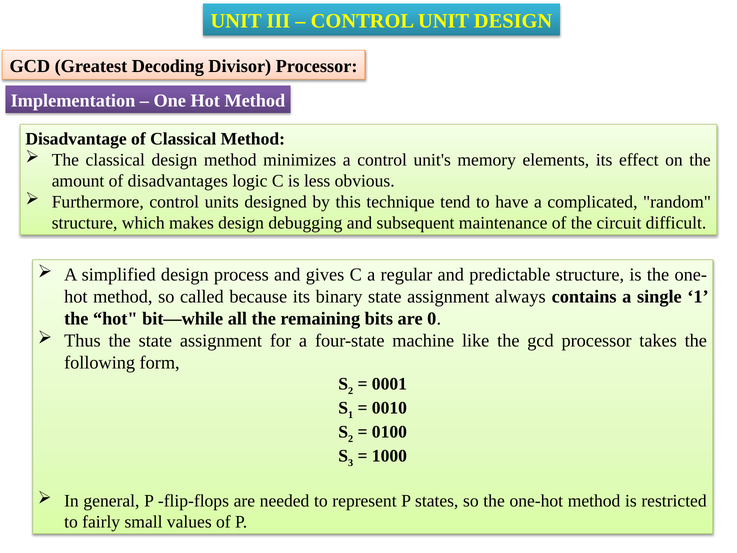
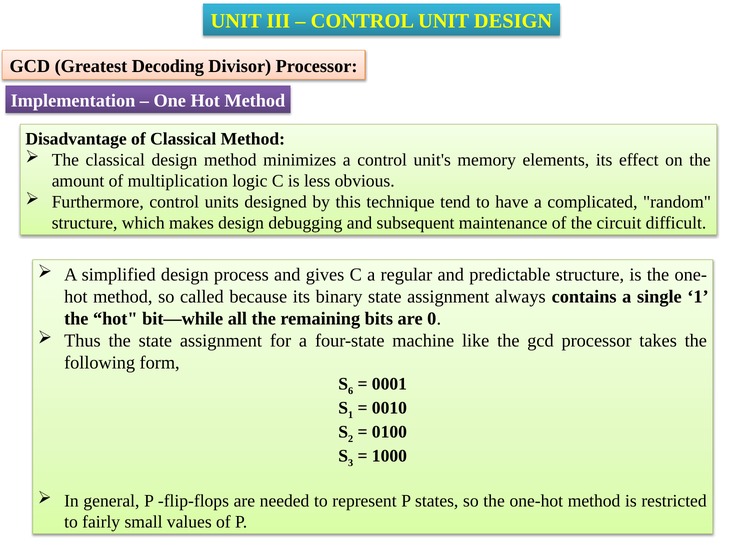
disadvantages: disadvantages -> multiplication (178, 181)
2: 2 -> 6 (351, 391)
